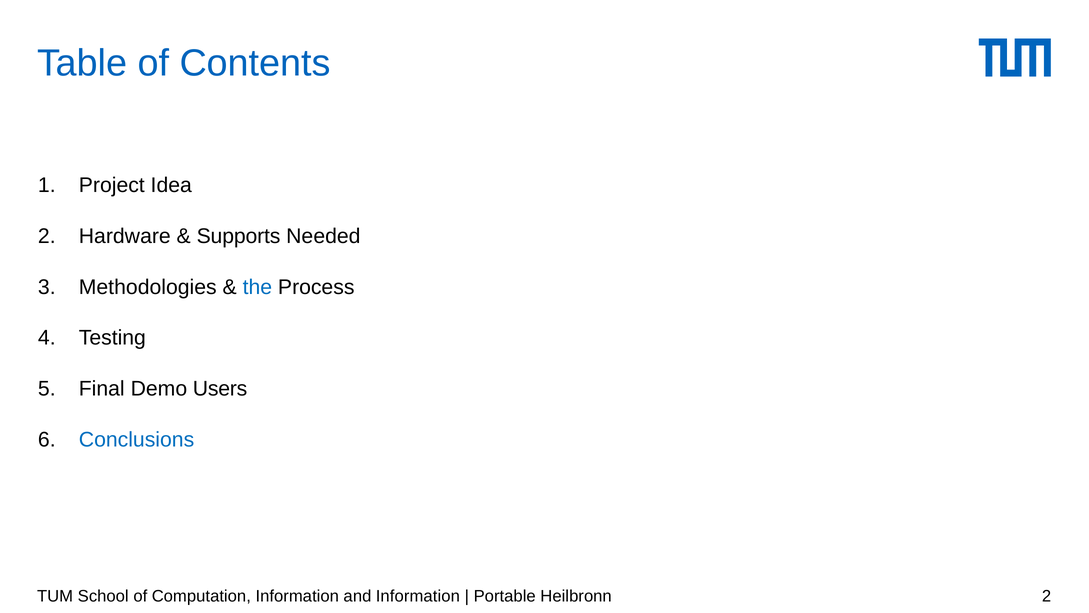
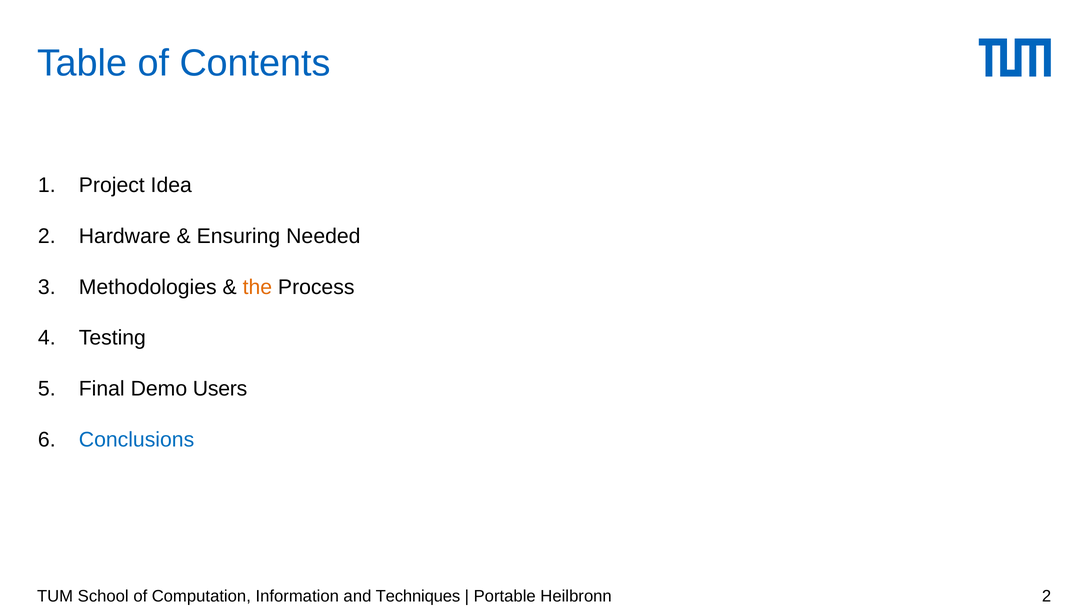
Supports: Supports -> Ensuring (238, 236)
the colour: blue -> orange (257, 287)
and Information: Information -> Techniques (418, 596)
